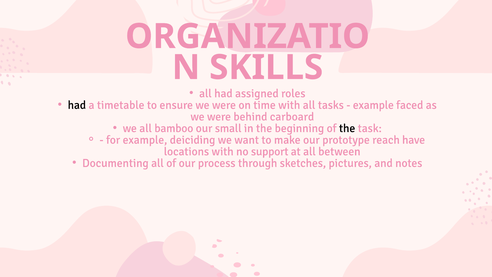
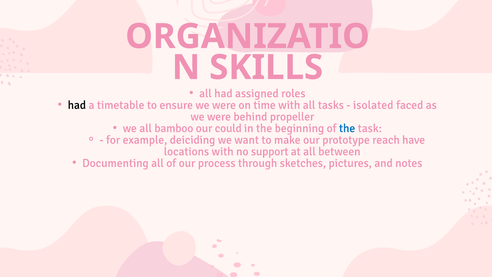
example: example -> isolated (373, 105)
carboard: carboard -> propeller (292, 117)
small: small -> could (228, 128)
the colour: black -> blue (347, 128)
